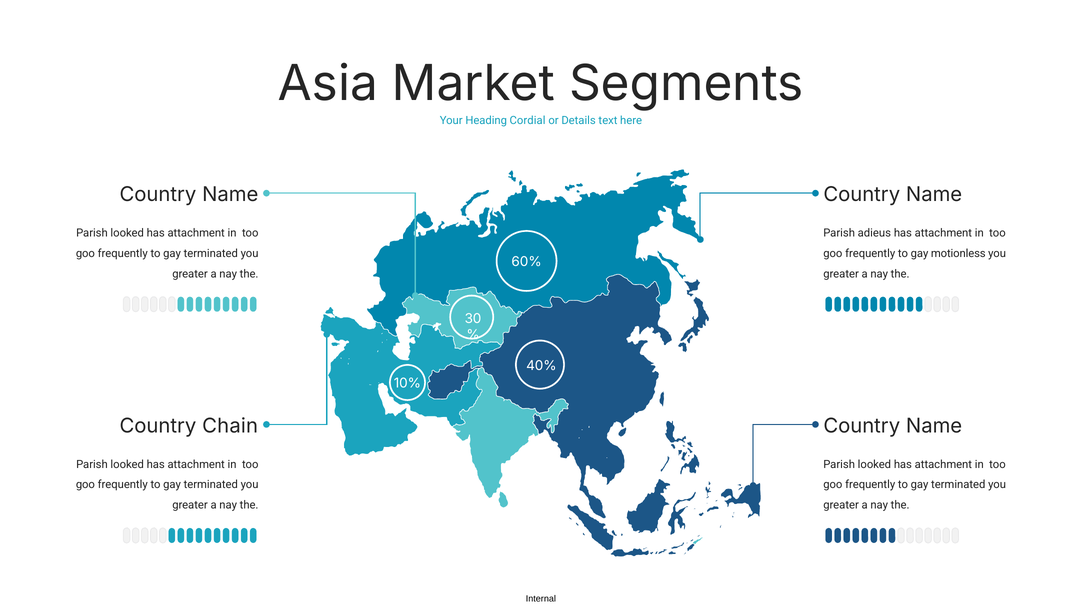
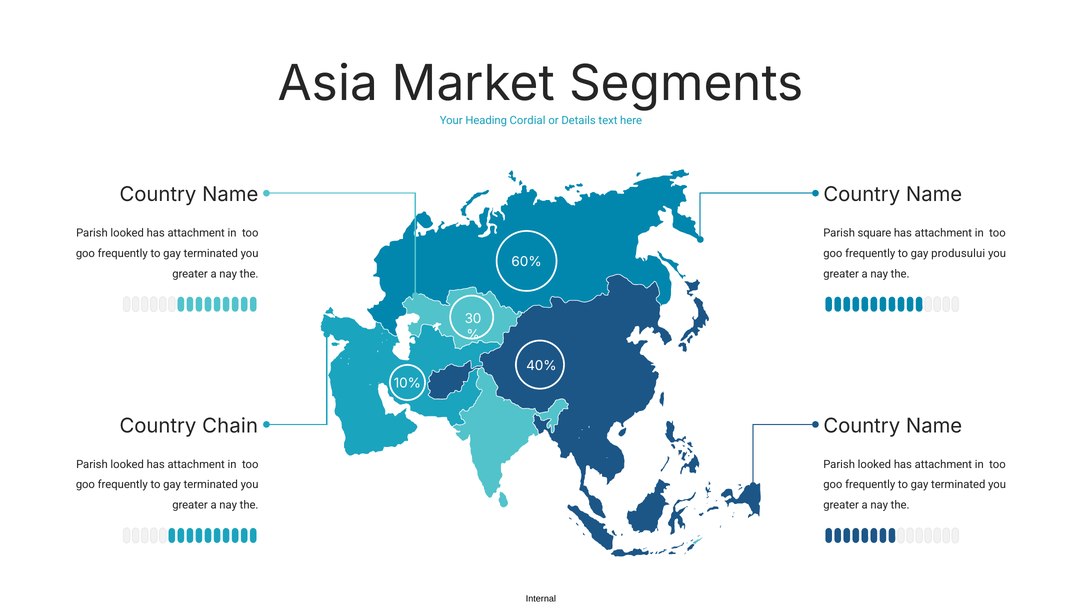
adieus: adieus -> square (874, 233)
motionless: motionless -> produsului (958, 253)
